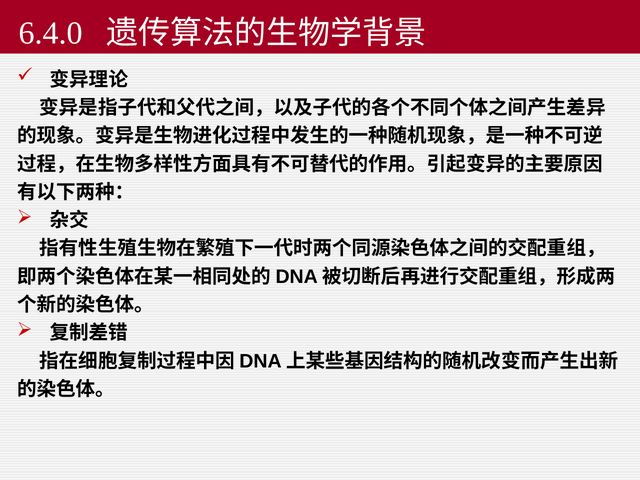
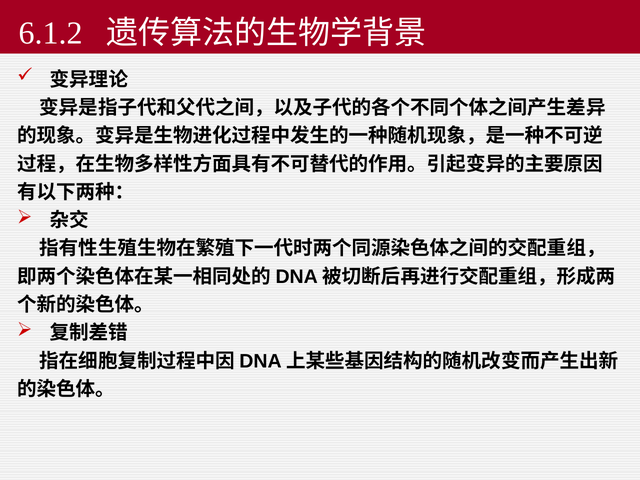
6.4.0: 6.4.0 -> 6.1.2 (51, 33)
